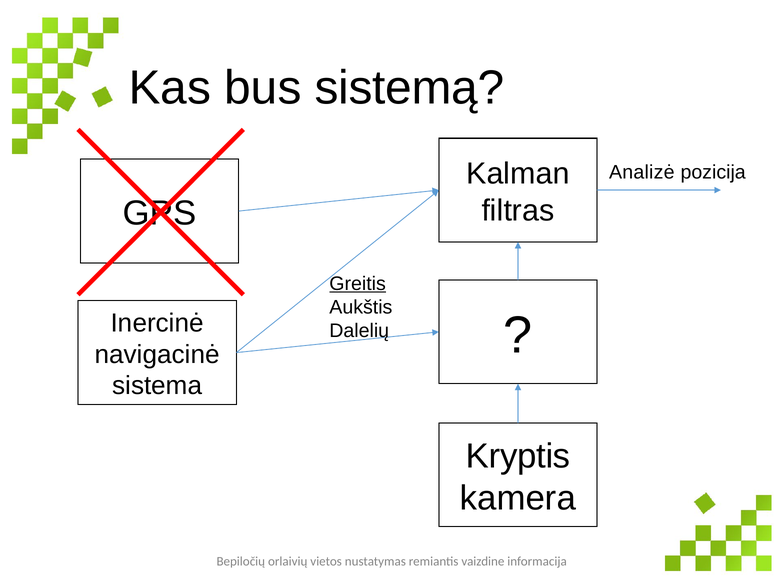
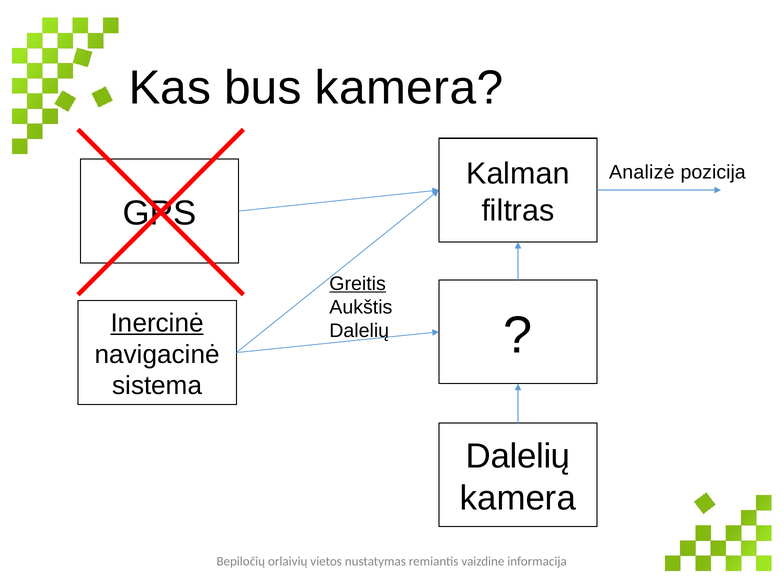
bus sistemą: sistemą -> kamera (409, 88)
Inercinė underline: none -> present (157, 323)
Kryptis: Kryptis -> Dalelių (518, 456)
